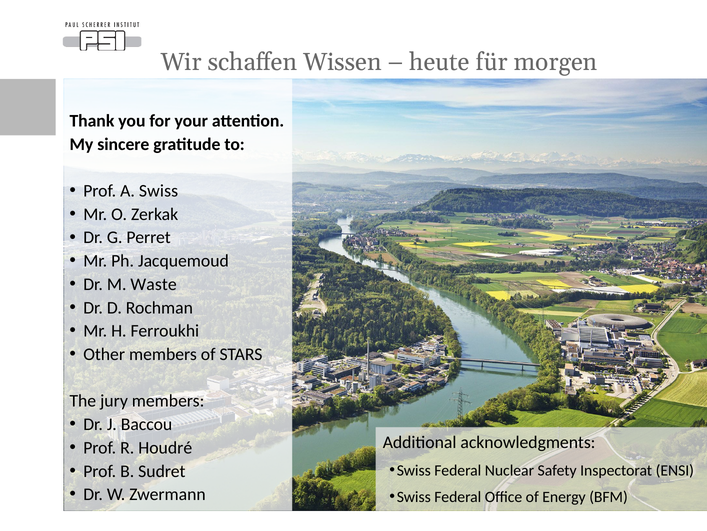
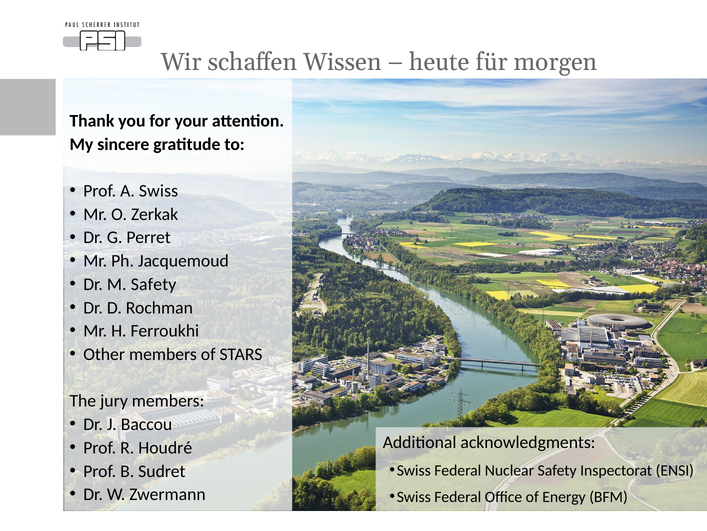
M Waste: Waste -> Safety (154, 284)
